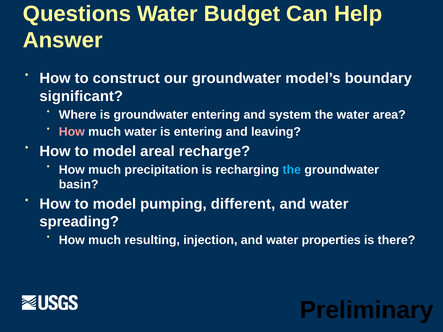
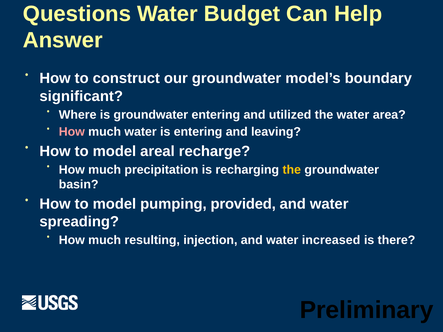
system: system -> utilized (290, 115)
the colour: light blue -> yellow (292, 170)
different: different -> provided (243, 204)
properties: properties -> increased (331, 240)
